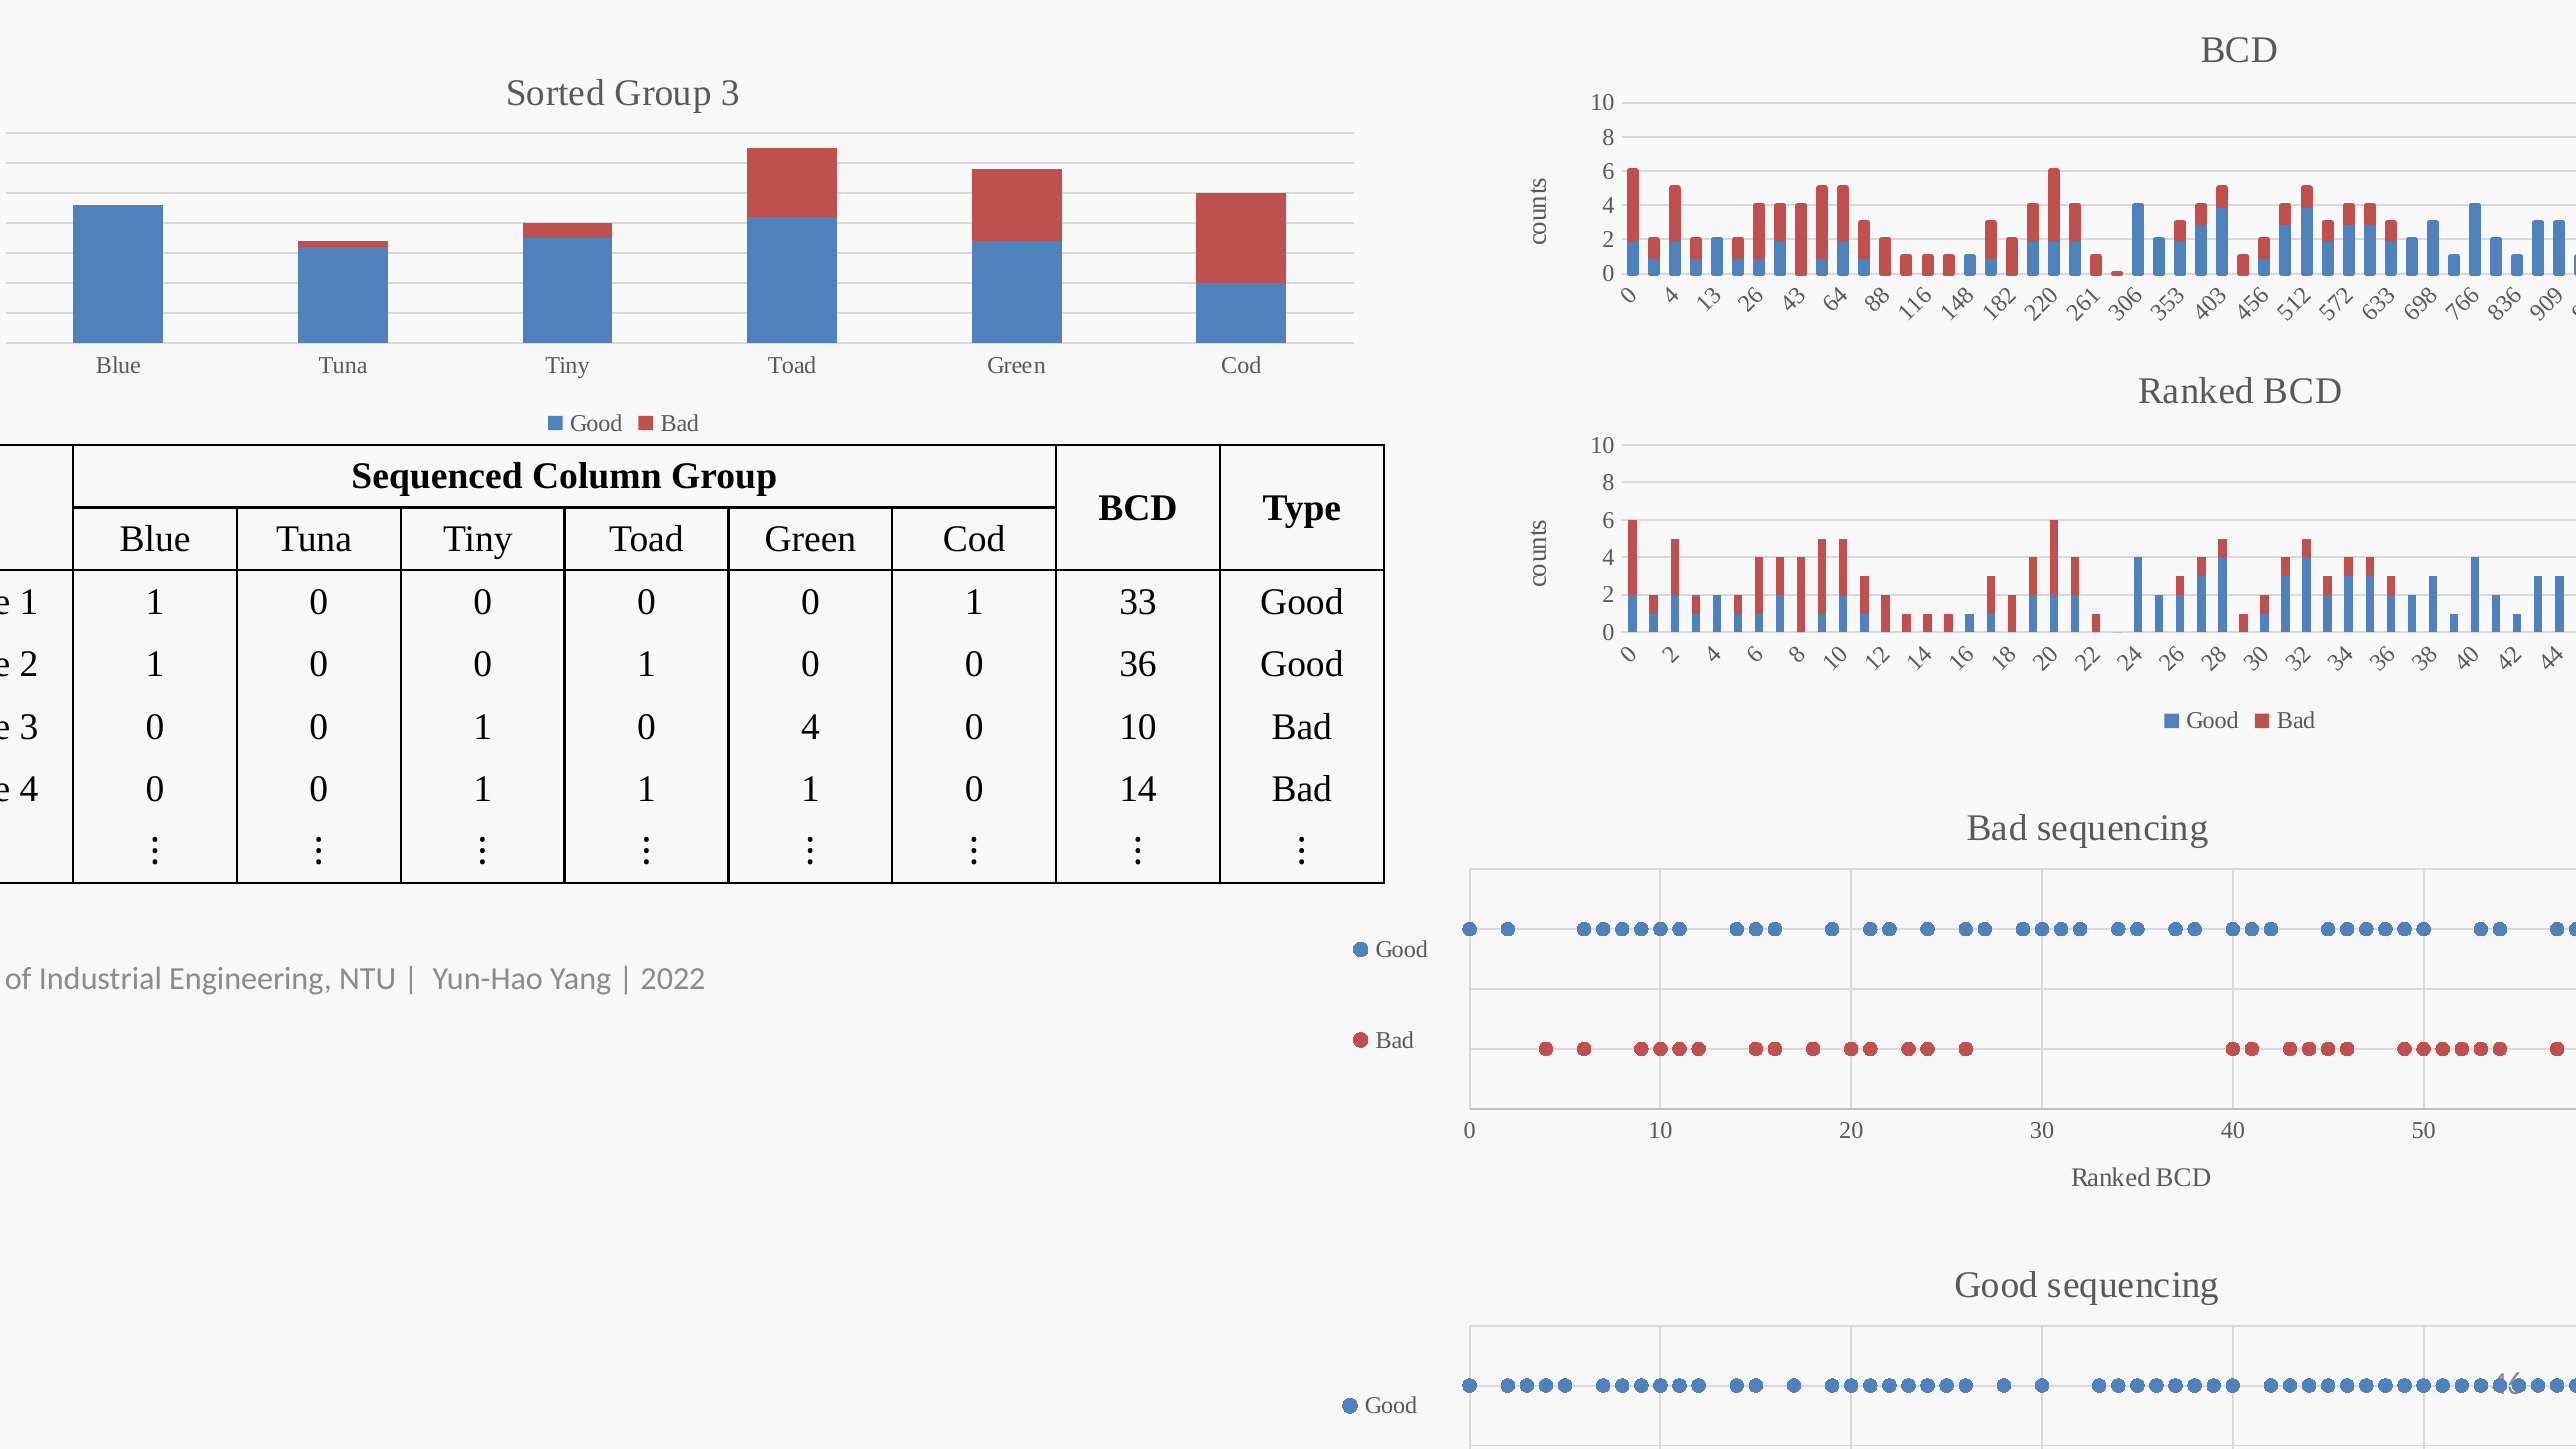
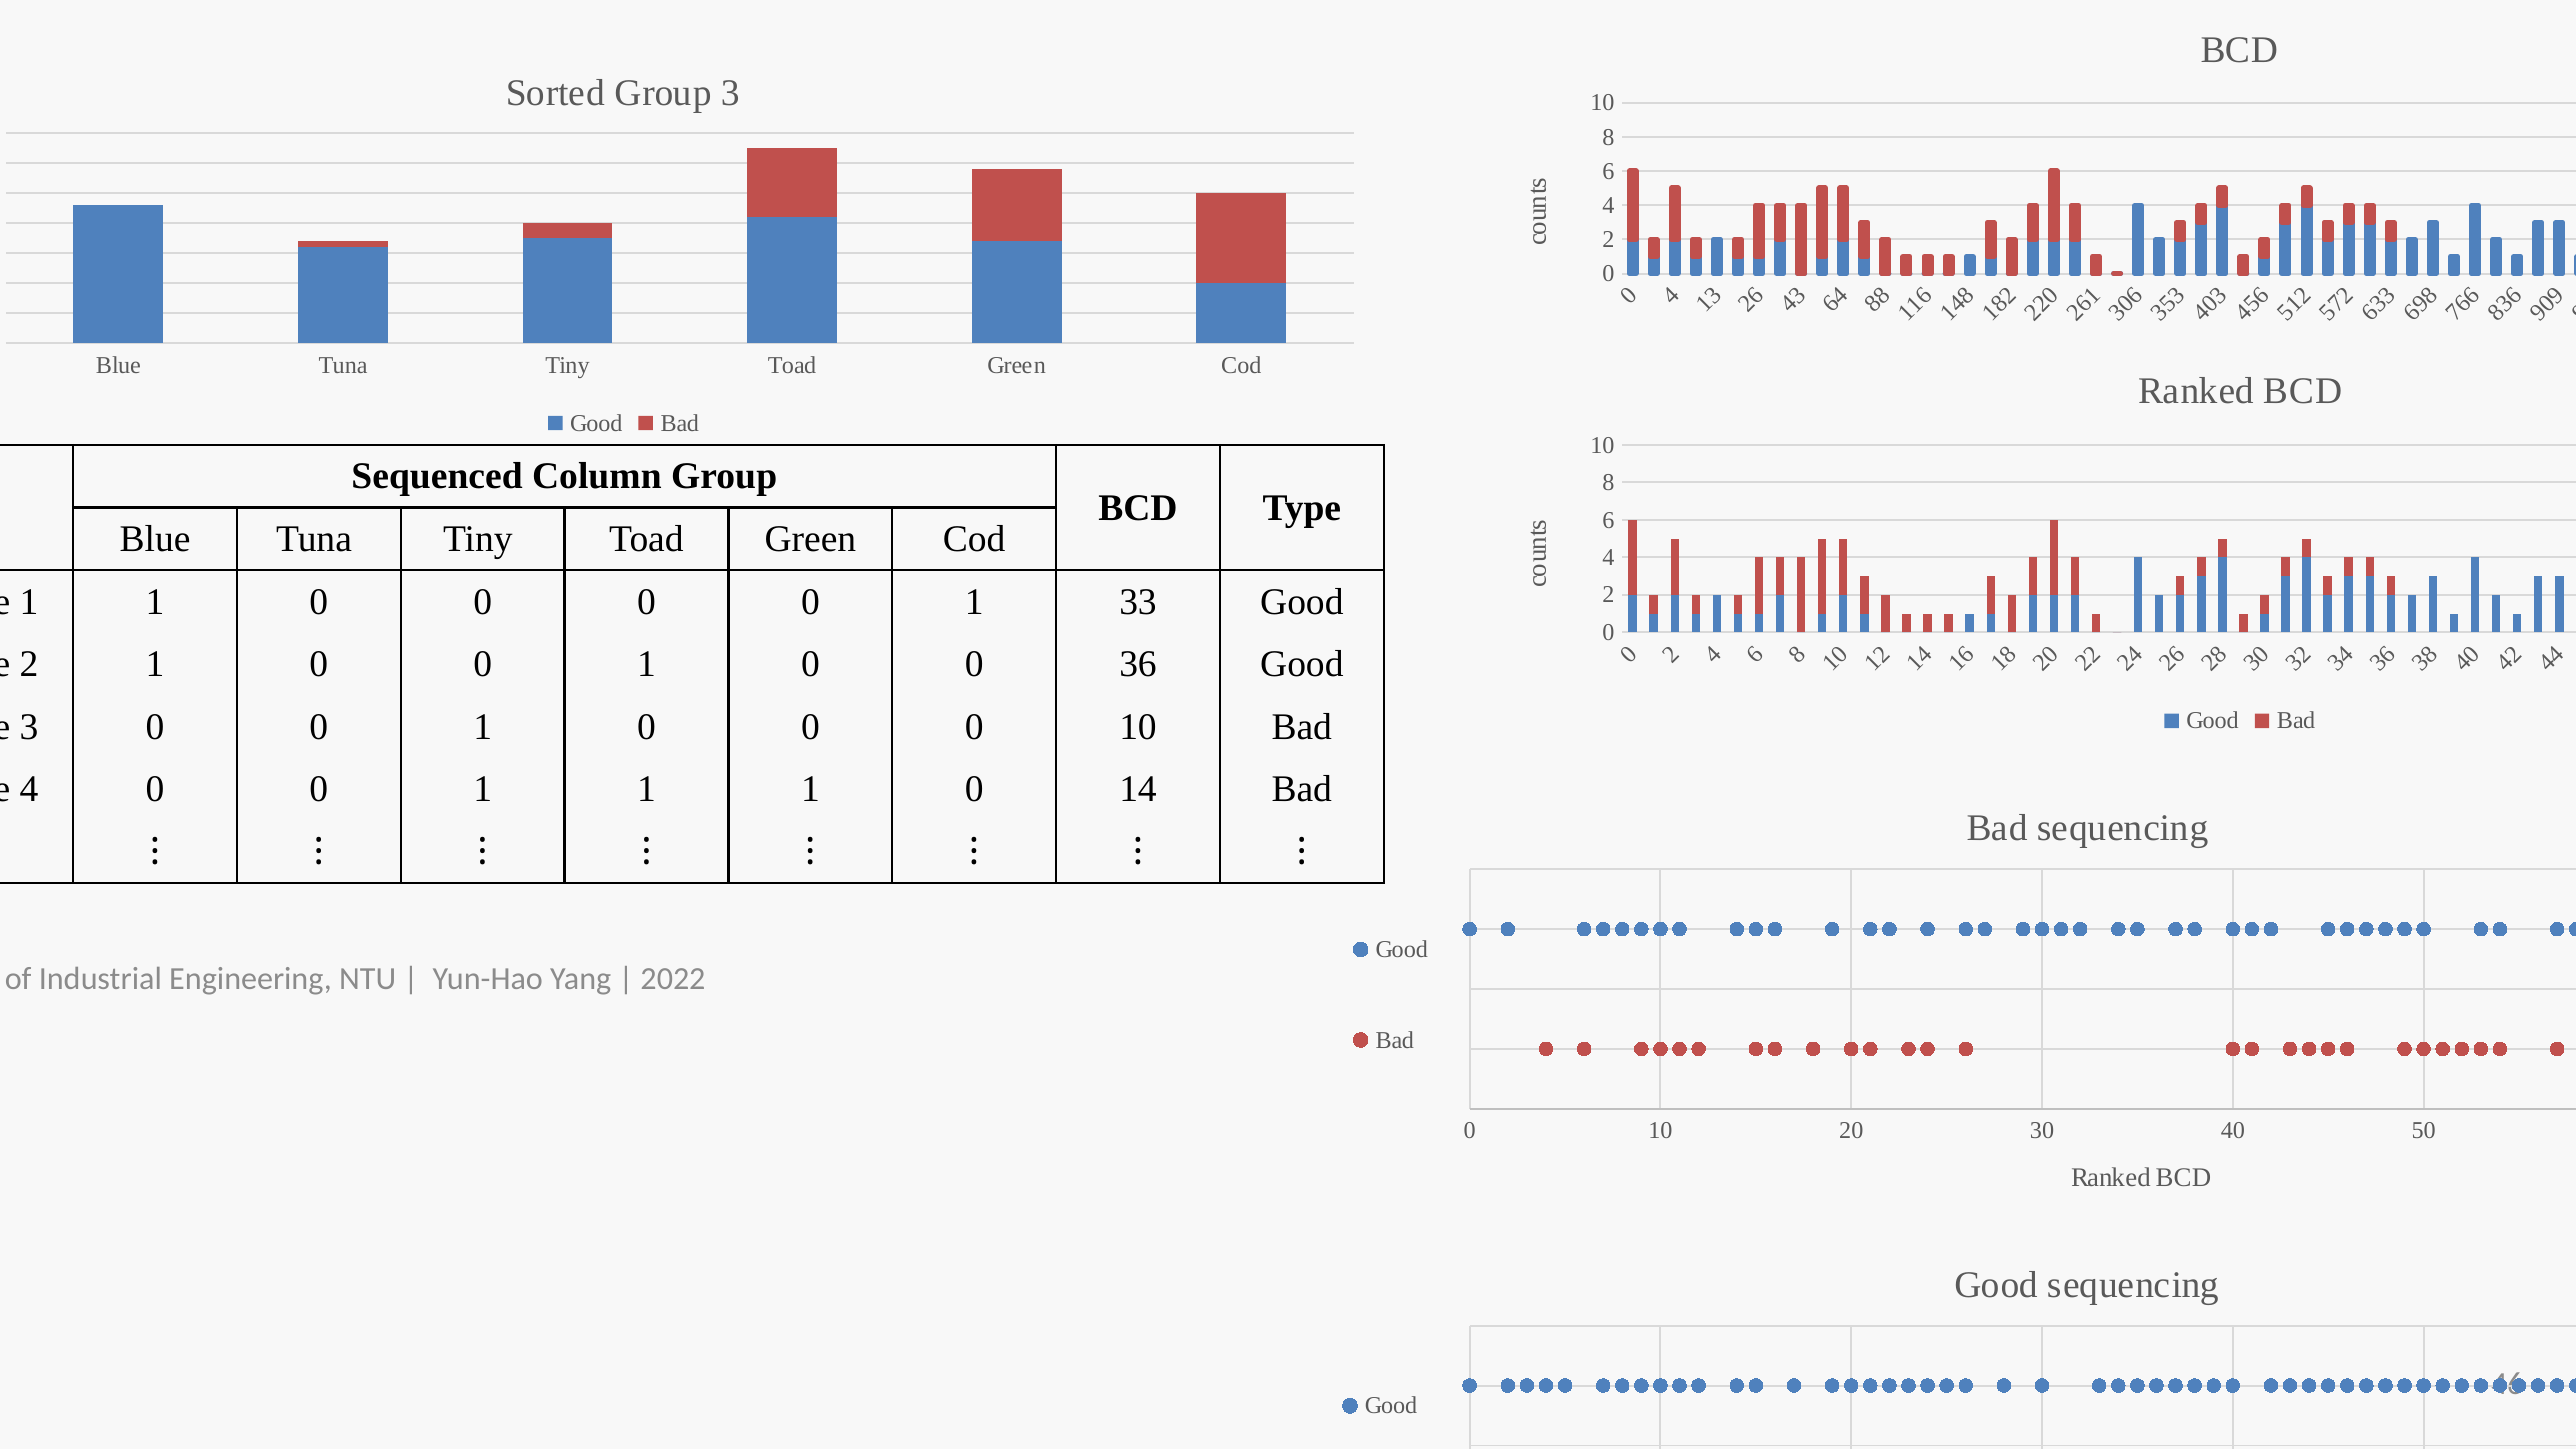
4: 4 -> 0 (810, 727)
